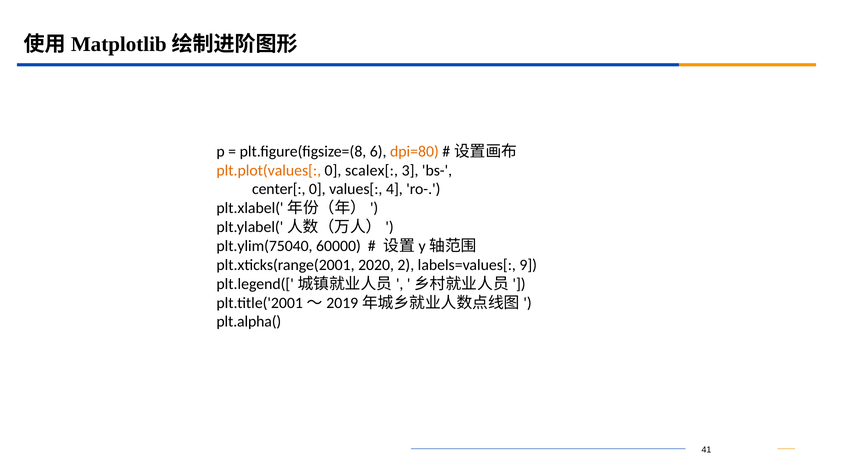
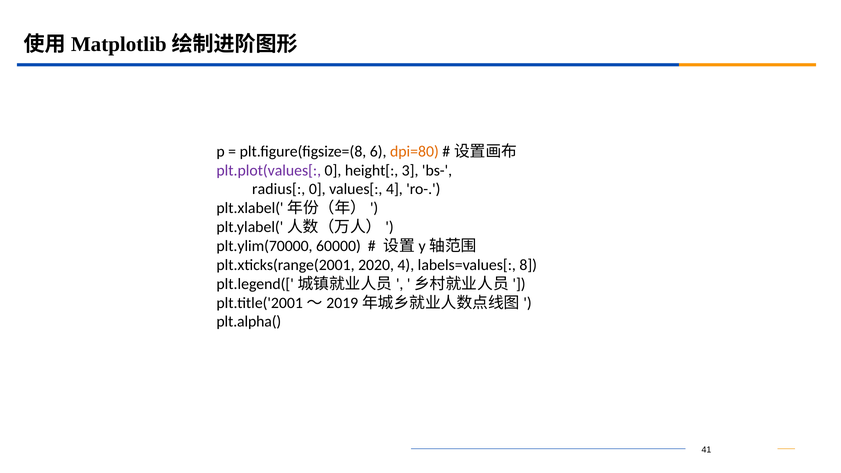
plt.plot(values[ colour: orange -> purple (269, 170)
scalex[: scalex[ -> height[ (372, 170)
center[: center[ -> radius[ (279, 189)
plt.ylim(75040: plt.ylim(75040 -> plt.ylim(70000 (265, 246)
2020 2: 2 -> 4 (406, 265)
9: 9 -> 8 (528, 265)
